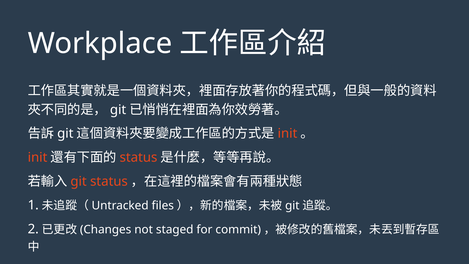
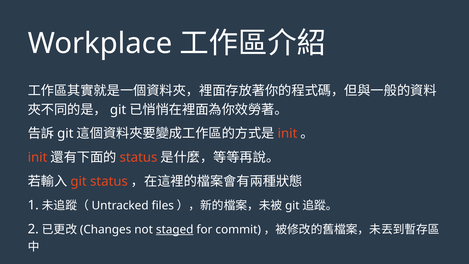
staged underline: none -> present (175, 230)
